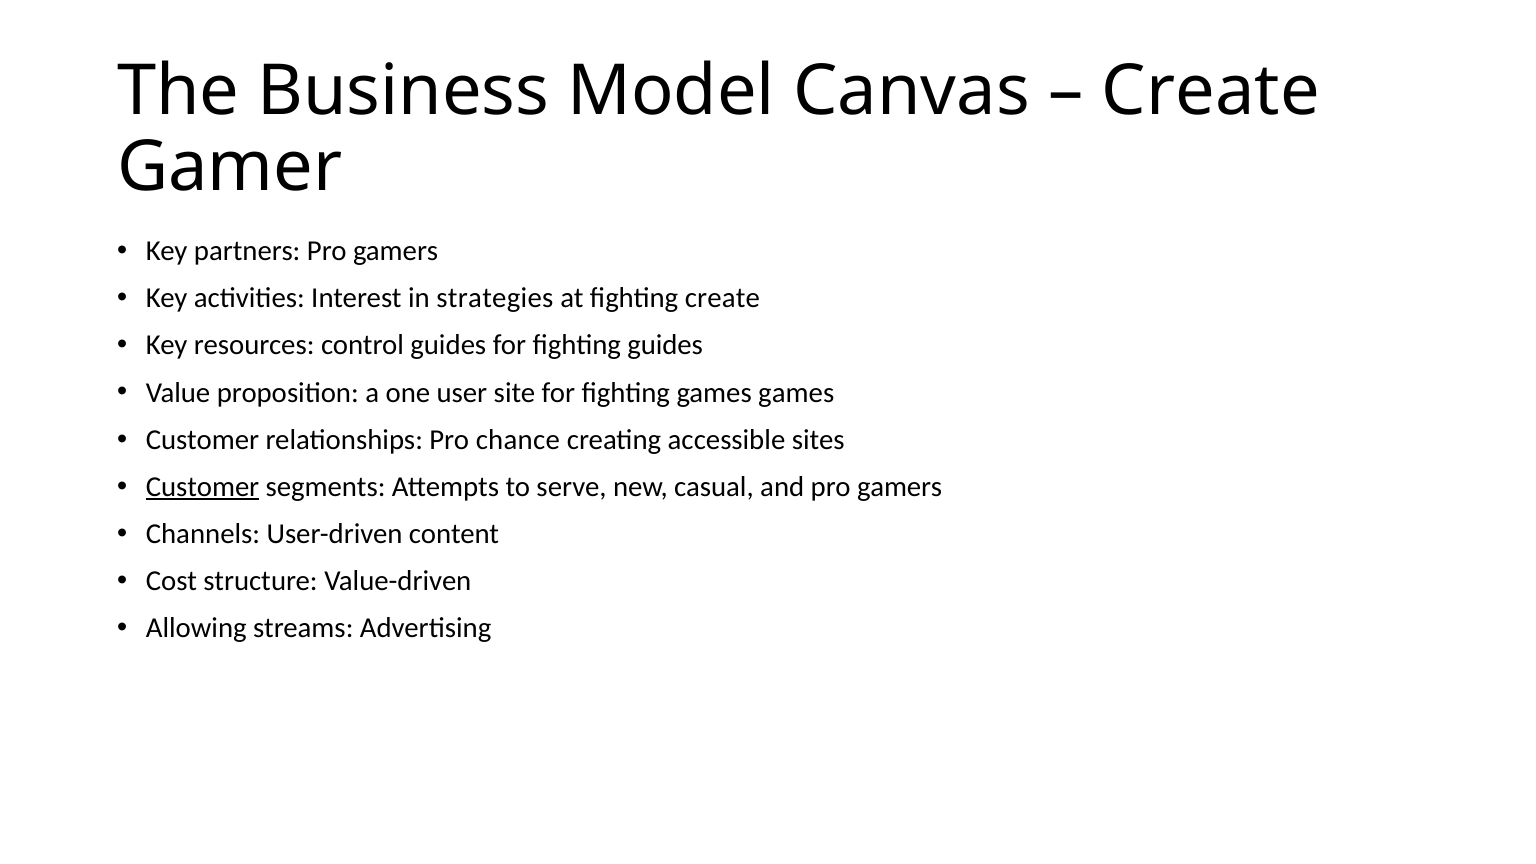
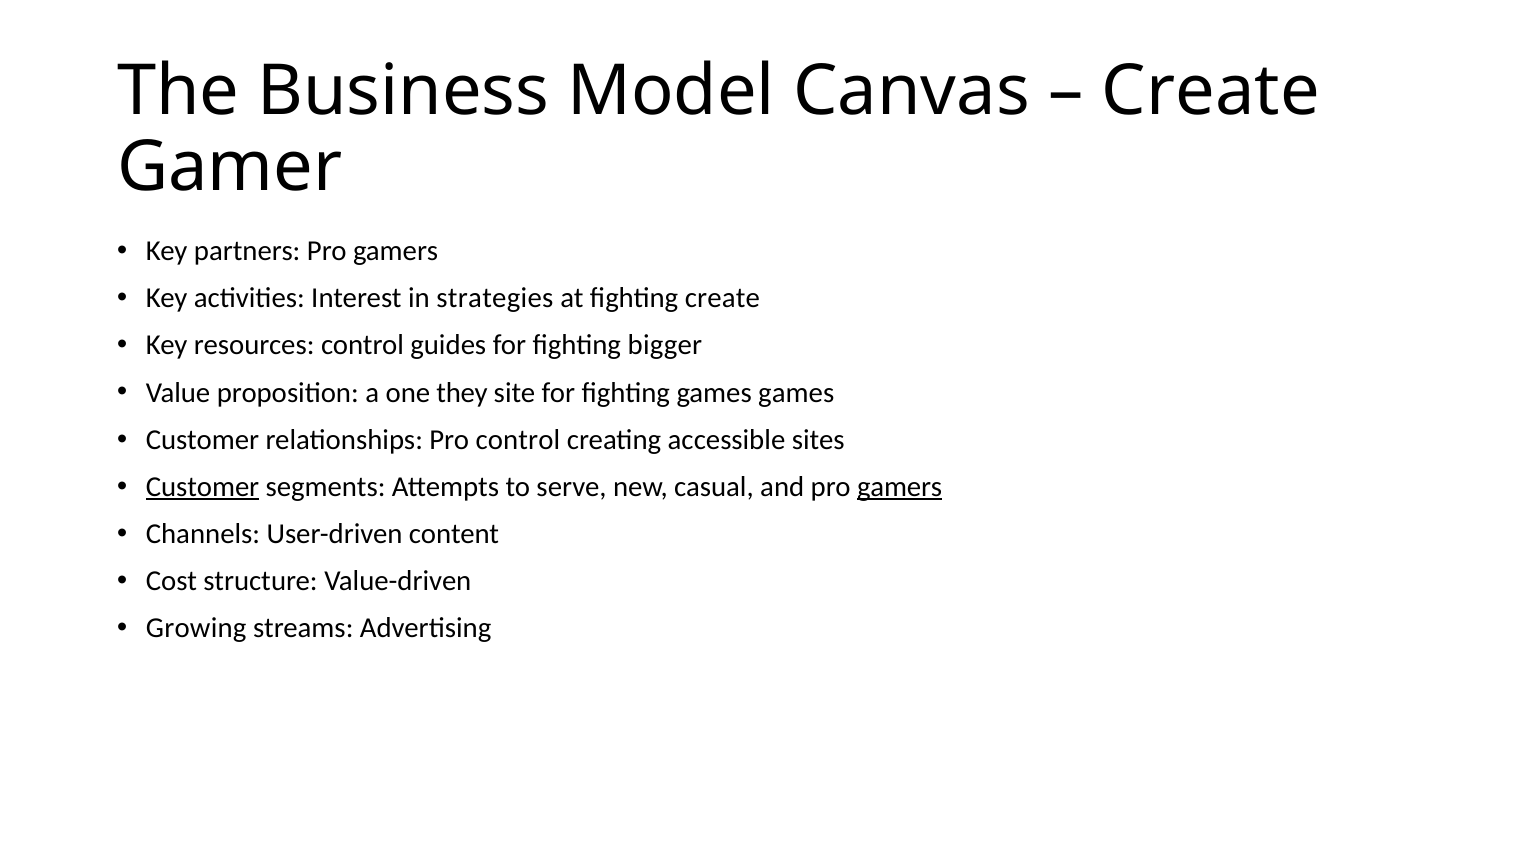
fighting guides: guides -> bigger (665, 345)
user: user -> they (462, 393)
Pro chance: chance -> control (518, 440)
gamers underline: none -> present (900, 487)
Allowing: Allowing -> Growing (196, 628)
